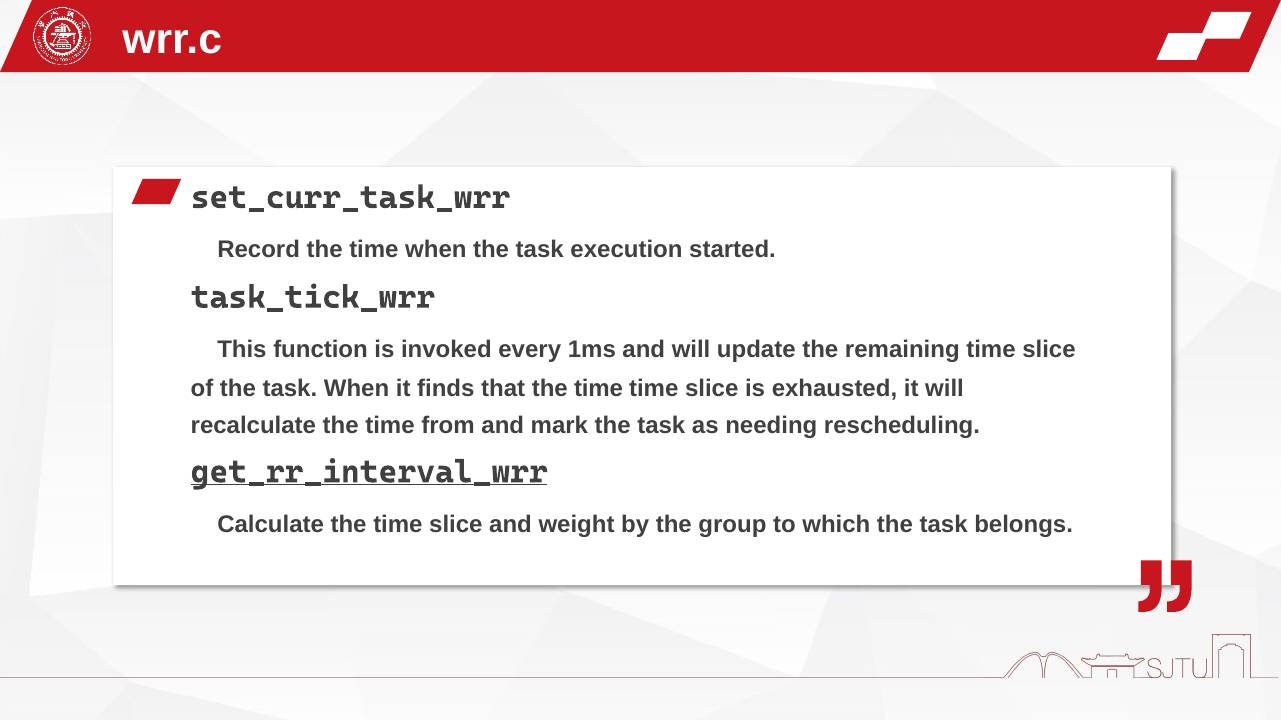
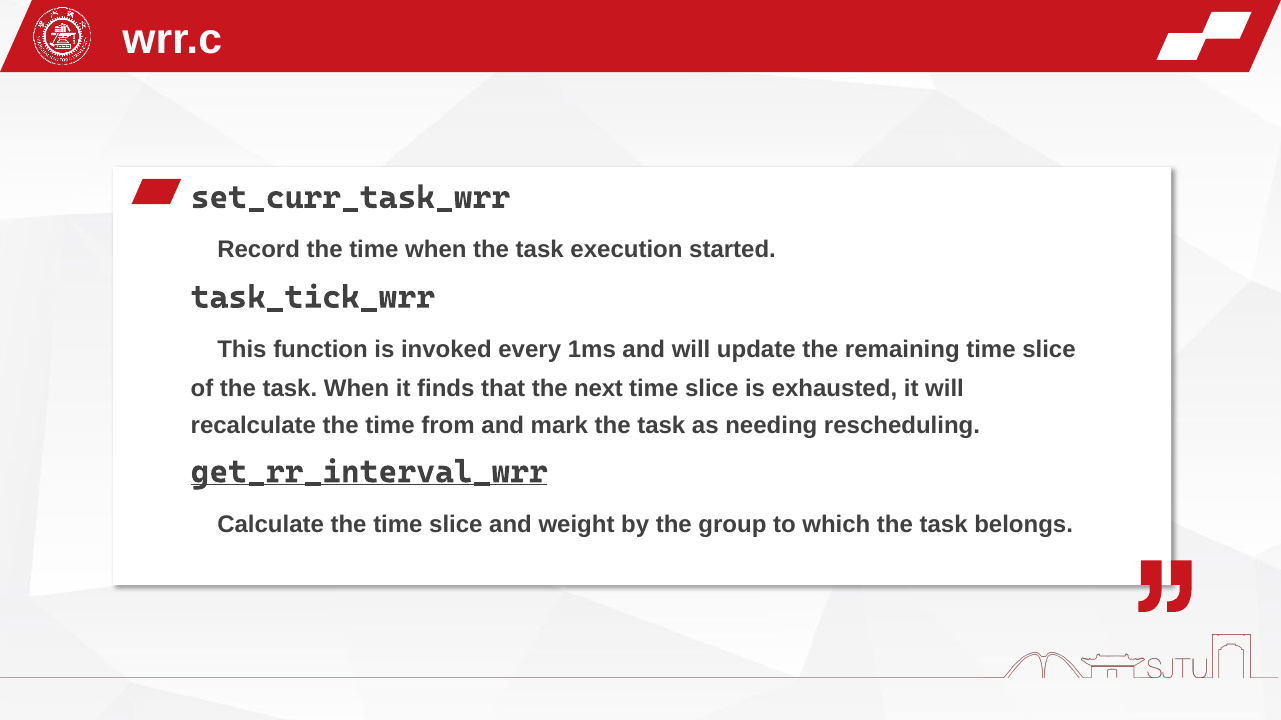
that the time: time -> next (599, 389)
